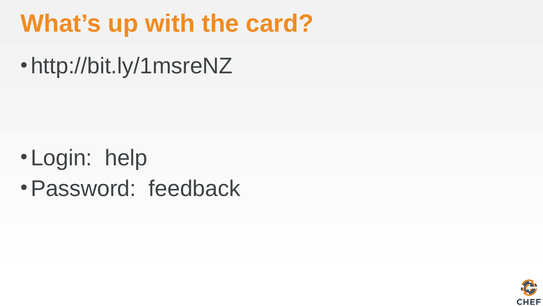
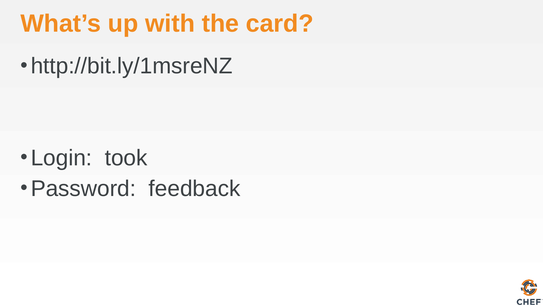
help: help -> took (126, 158)
